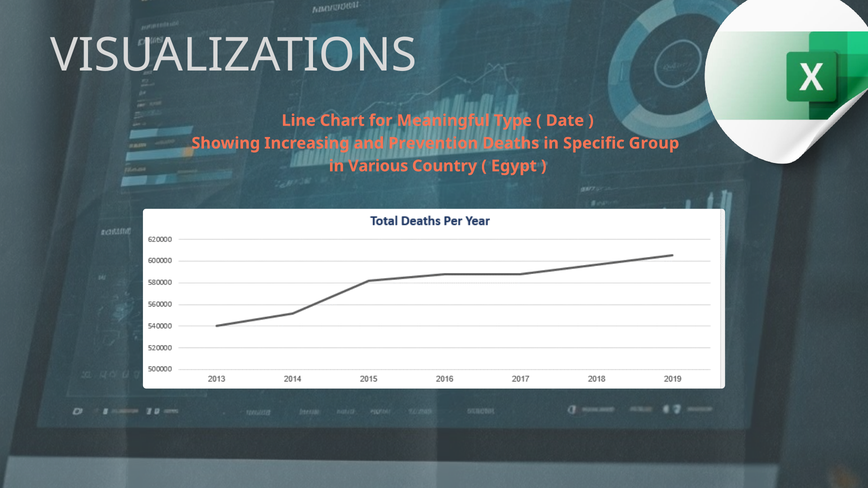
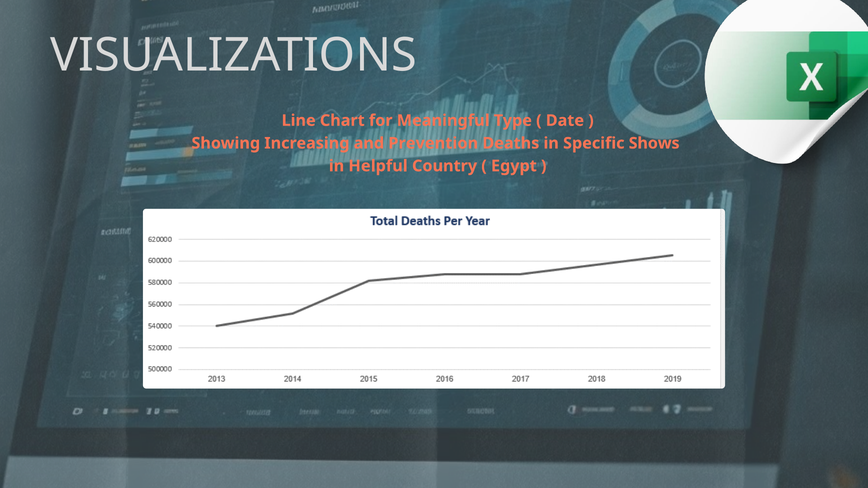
Group: Group -> Shows (654, 143)
Various: Various -> Helpful (378, 166)
